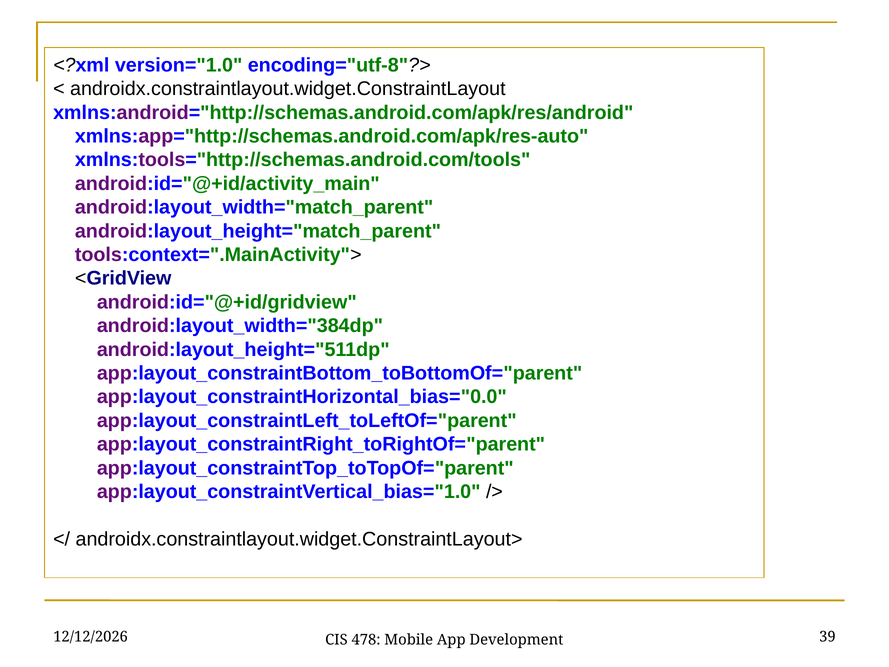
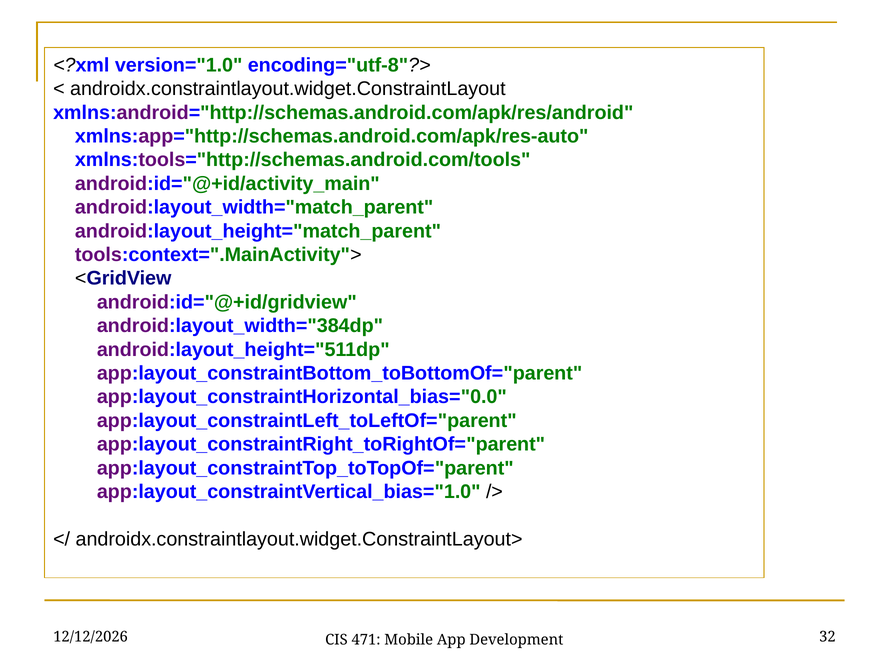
478: 478 -> 471 (366, 640)
39: 39 -> 32 (827, 637)
